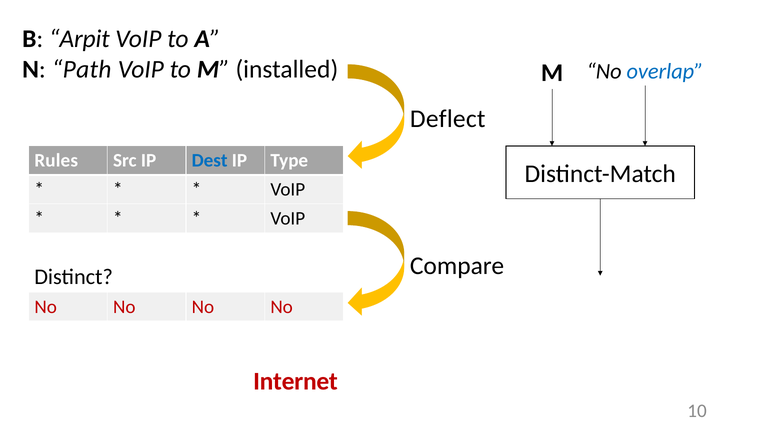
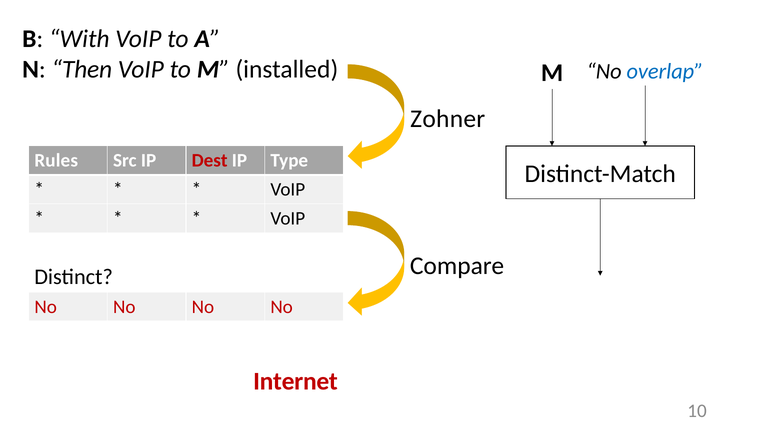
Arpit: Arpit -> With (79, 39)
Path: Path -> Then (82, 70)
Deflect: Deflect -> Zohner (448, 119)
Dest colour: blue -> red (210, 161)
